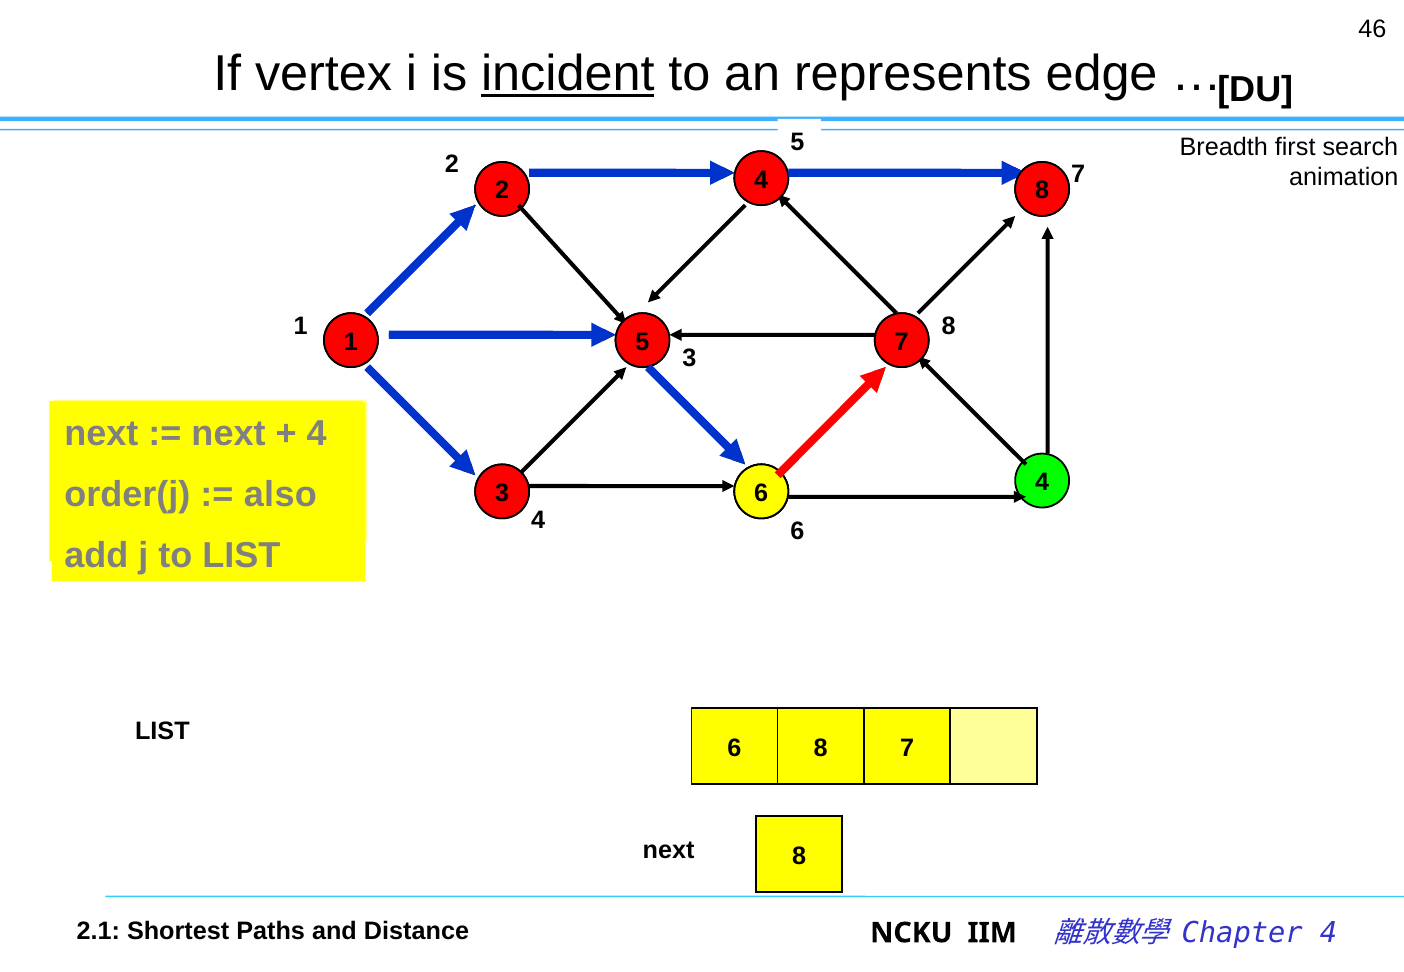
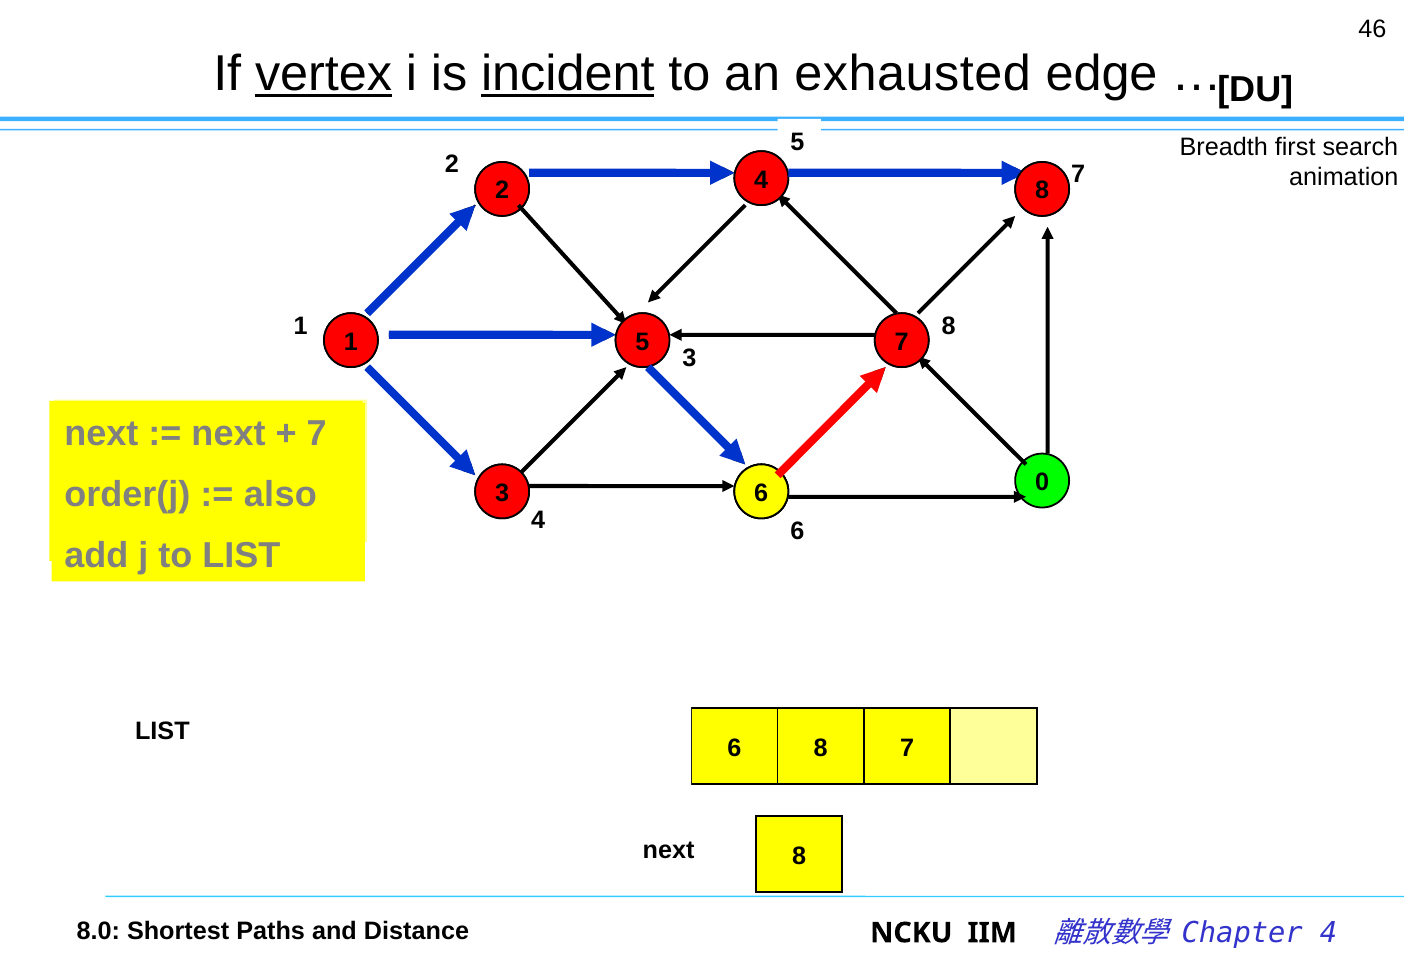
vertex underline: none -> present (324, 74)
represents: represents -> exhausted (913, 74)
4: 4 -> 7 (317, 433)
4: 4 -> 0 (1042, 482)
2.1: 2.1 -> 8.0 (98, 932)
